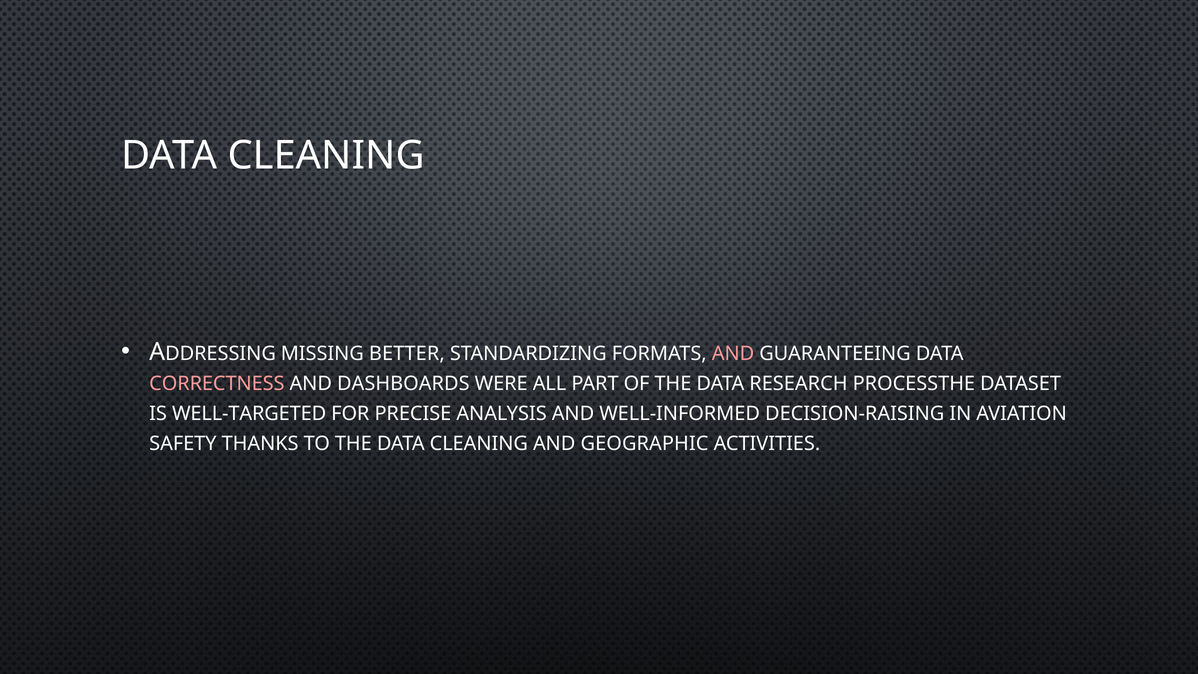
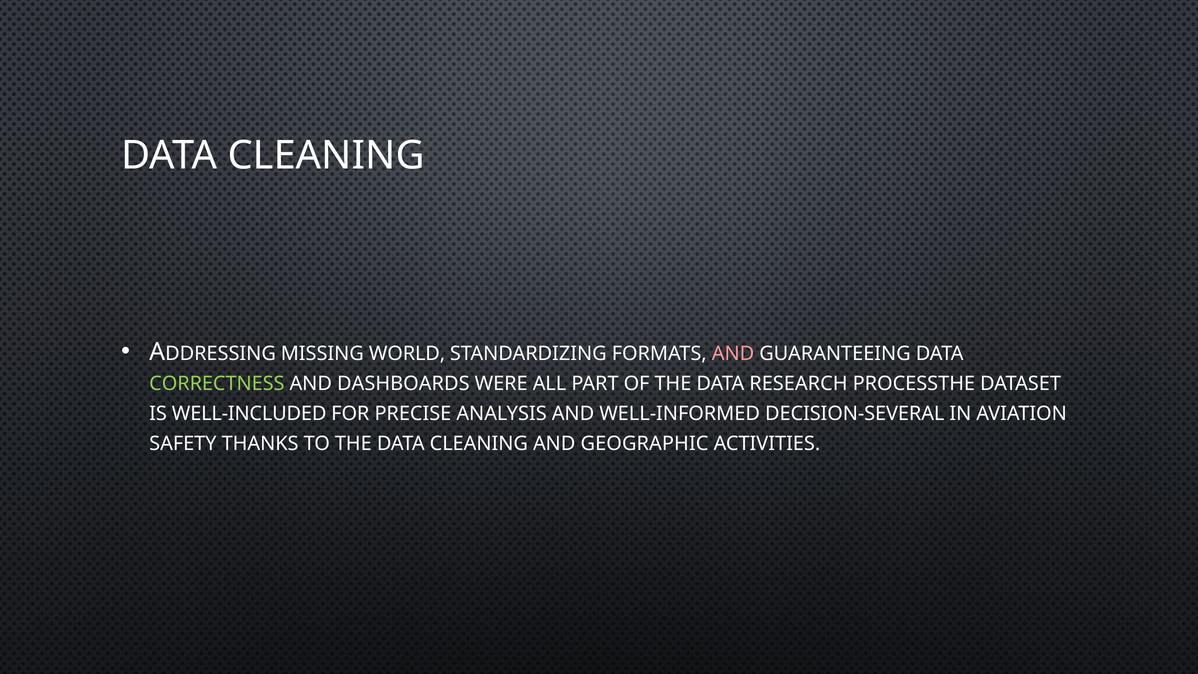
BETTER: BETTER -> WORLD (407, 354)
CORRECTNESS colour: pink -> light green (217, 384)
WELL-TARGETED: WELL-TARGETED -> WELL-INCLUDED (249, 414)
DECISION-RAISING: DECISION-RAISING -> DECISION-SEVERAL (855, 414)
